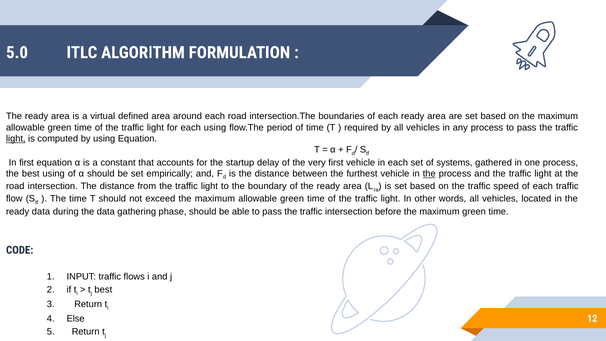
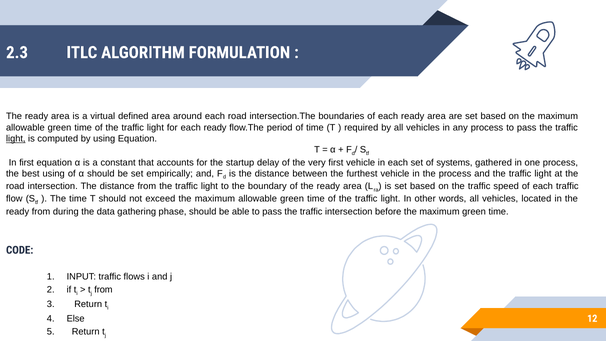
5.0: 5.0 -> 2.3 (17, 53)
for each using: using -> ready (215, 128)
the underline: present -> none (429, 174)
ready data: data -> from (41, 211)
j best: best -> from (103, 290)
